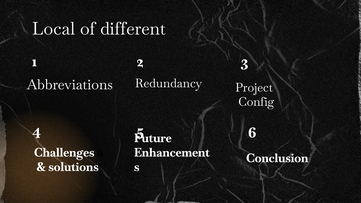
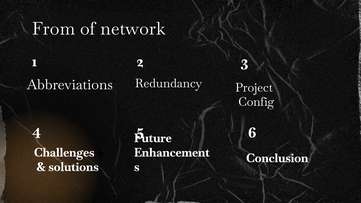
Local: Local -> From (54, 29)
different: different -> network (133, 29)
